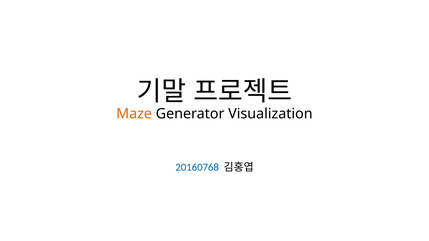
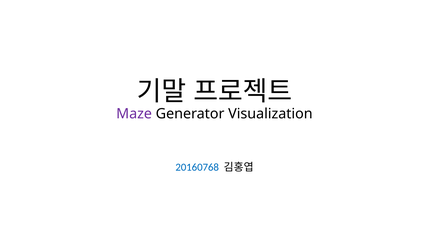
Maze colour: orange -> purple (134, 114)
